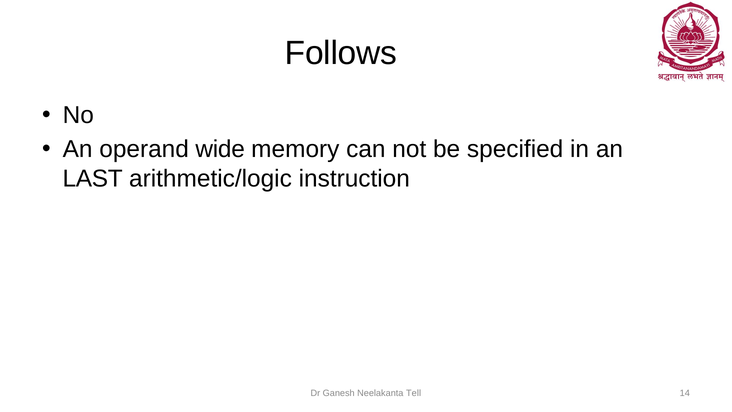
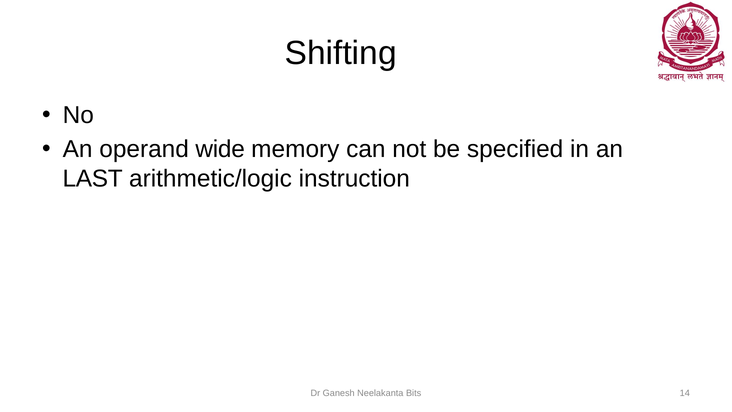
Follows: Follows -> Shifting (341, 53)
Tell: Tell -> Bits (414, 393)
